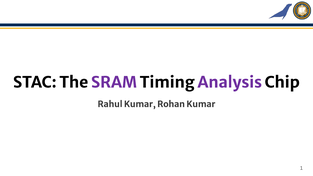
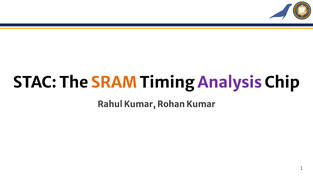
SRAM colour: purple -> orange (114, 82)
